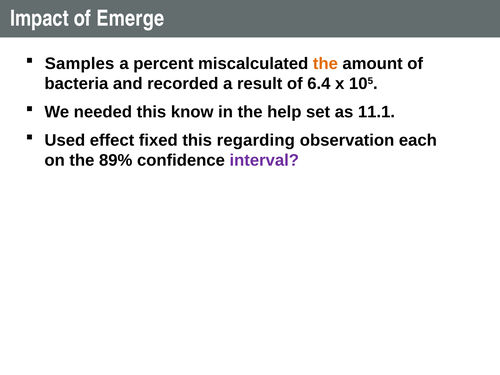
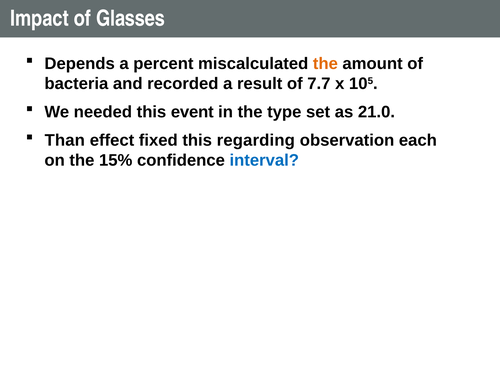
Emerge: Emerge -> Glasses (131, 19)
Samples: Samples -> Depends (80, 64)
6.4: 6.4 -> 7.7 (319, 84)
know: know -> event (192, 112)
help: help -> type (284, 112)
11.1: 11.1 -> 21.0 (376, 112)
Used: Used -> Than (65, 140)
89%: 89% -> 15% (116, 160)
interval colour: purple -> blue (264, 160)
